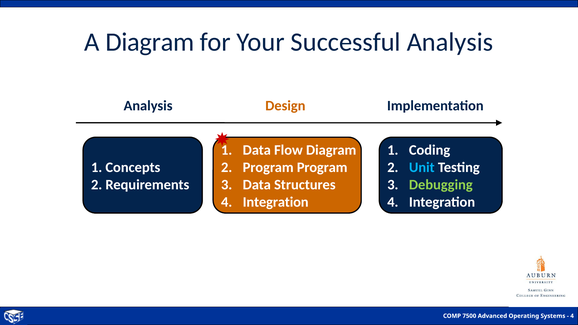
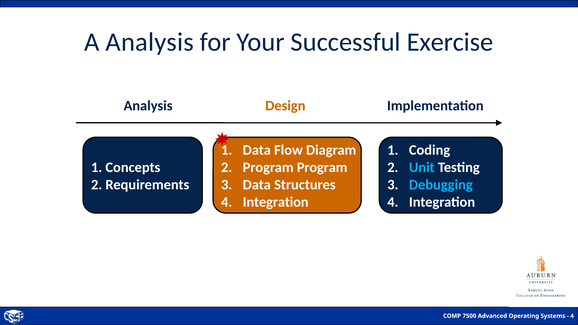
A Diagram: Diagram -> Analysis (150, 42)
Successful Analysis: Analysis -> Exercise (450, 42)
Debugging colour: light green -> light blue (441, 185)
